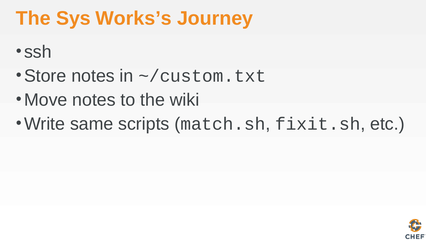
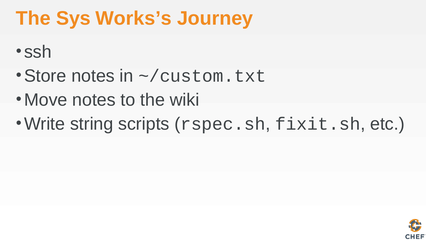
same: same -> string (92, 124)
match.sh: match.sh -> rspec.sh (223, 124)
